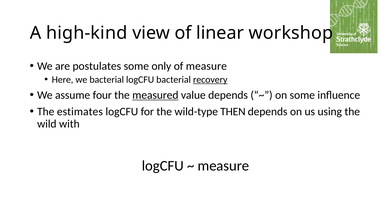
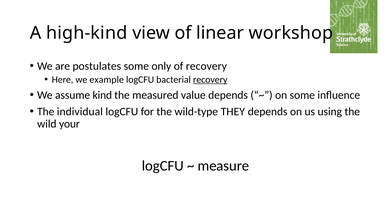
of measure: measure -> recovery (206, 66)
we bacterial: bacterial -> example (107, 80)
four: four -> kind (102, 95)
measured underline: present -> none (155, 95)
estimates: estimates -> individual (80, 111)
THEN: THEN -> THEY (233, 111)
with: with -> your (69, 124)
